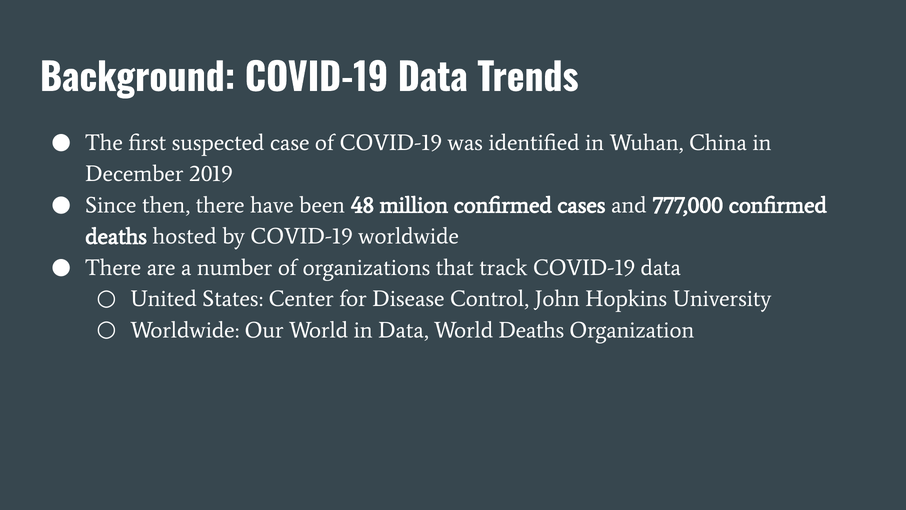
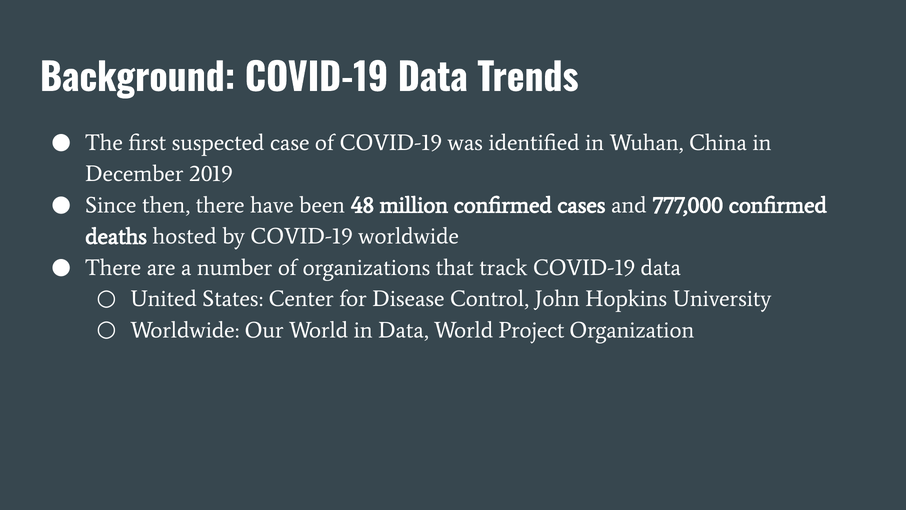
World Deaths: Deaths -> Project (531, 330)
